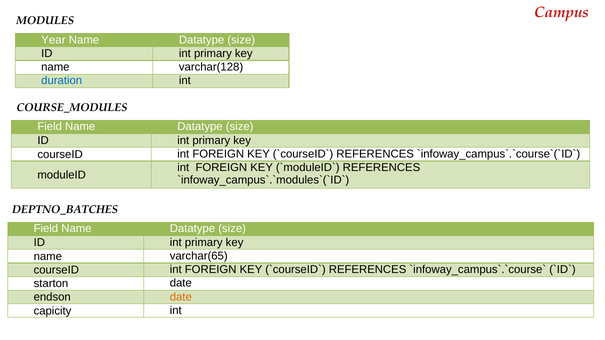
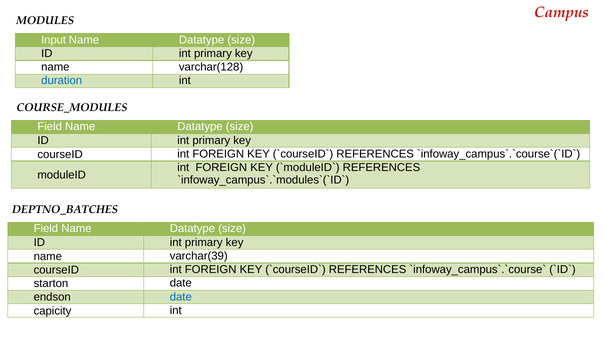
Year: Year -> Input (54, 40)
varchar(65: varchar(65 -> varchar(39 (199, 256)
date colour: orange -> blue (181, 297)
